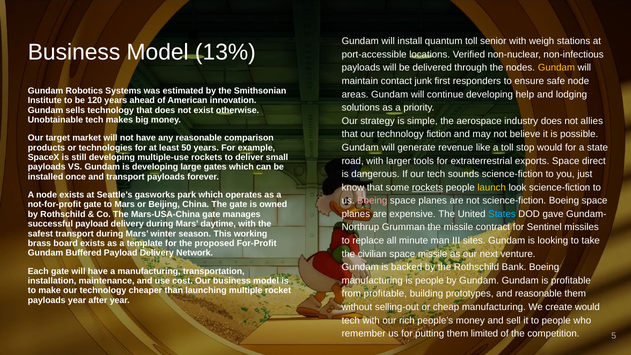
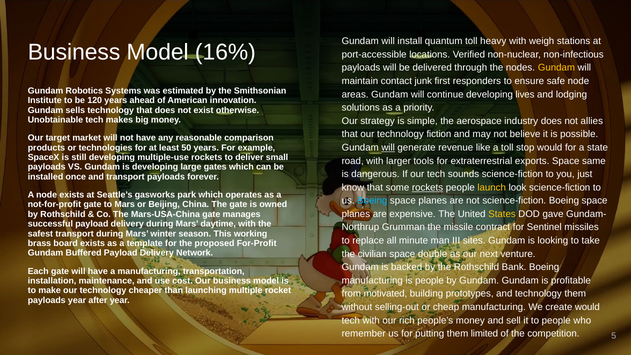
senior: senior -> heavy (493, 41)
13%: 13% -> 16% (225, 52)
help: help -> lives (525, 94)
will underline: none -> present (388, 148)
direct: direct -> same (594, 161)
Boeing colour: pink -> light blue (372, 201)
States colour: light blue -> yellow (502, 214)
space missile: missile -> double (433, 254)
from profitable: profitable -> motivated (385, 294)
and reasonable: reasonable -> technology (538, 294)
